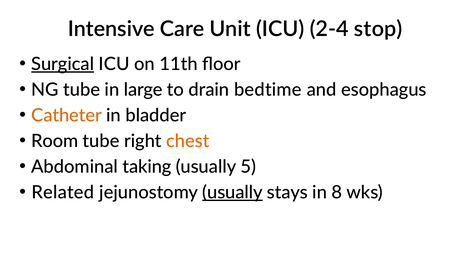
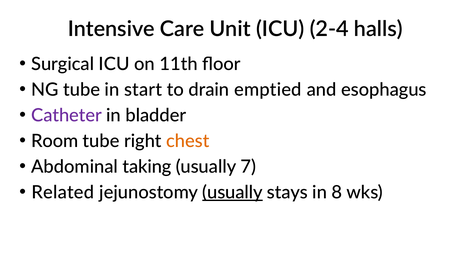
stop: stop -> halls (378, 29)
Surgical underline: present -> none (63, 64)
large: large -> start (143, 90)
bedtime: bedtime -> emptied (268, 90)
Catheter colour: orange -> purple (67, 116)
5: 5 -> 7 (248, 167)
